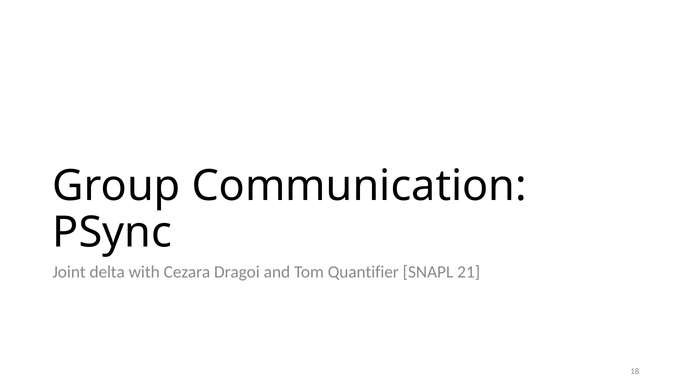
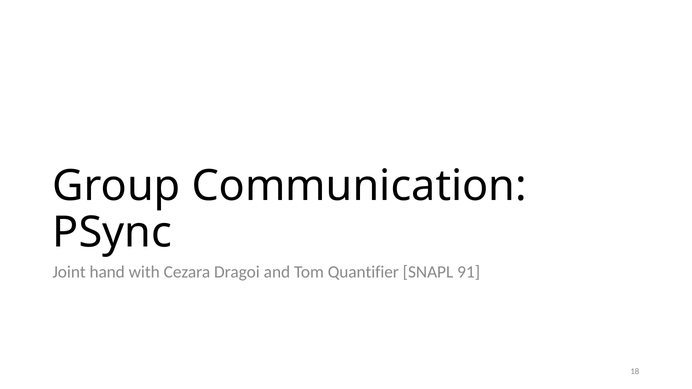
delta: delta -> hand (107, 272)
21: 21 -> 91 (469, 272)
